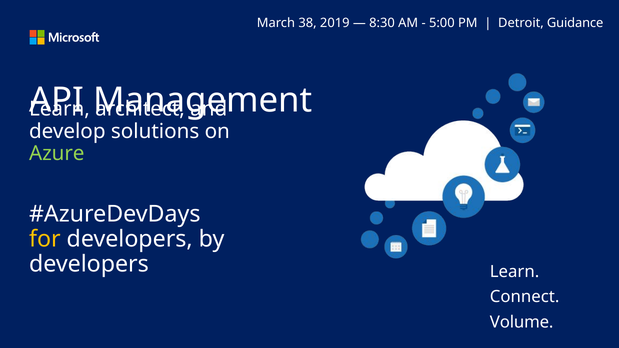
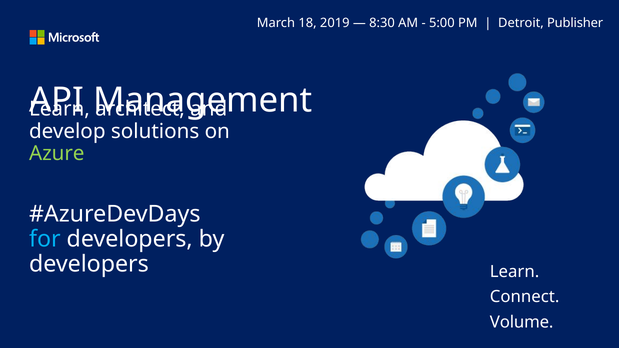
38: 38 -> 18 (308, 23)
Guidance: Guidance -> Publisher (575, 23)
for colour: yellow -> light blue (45, 239)
